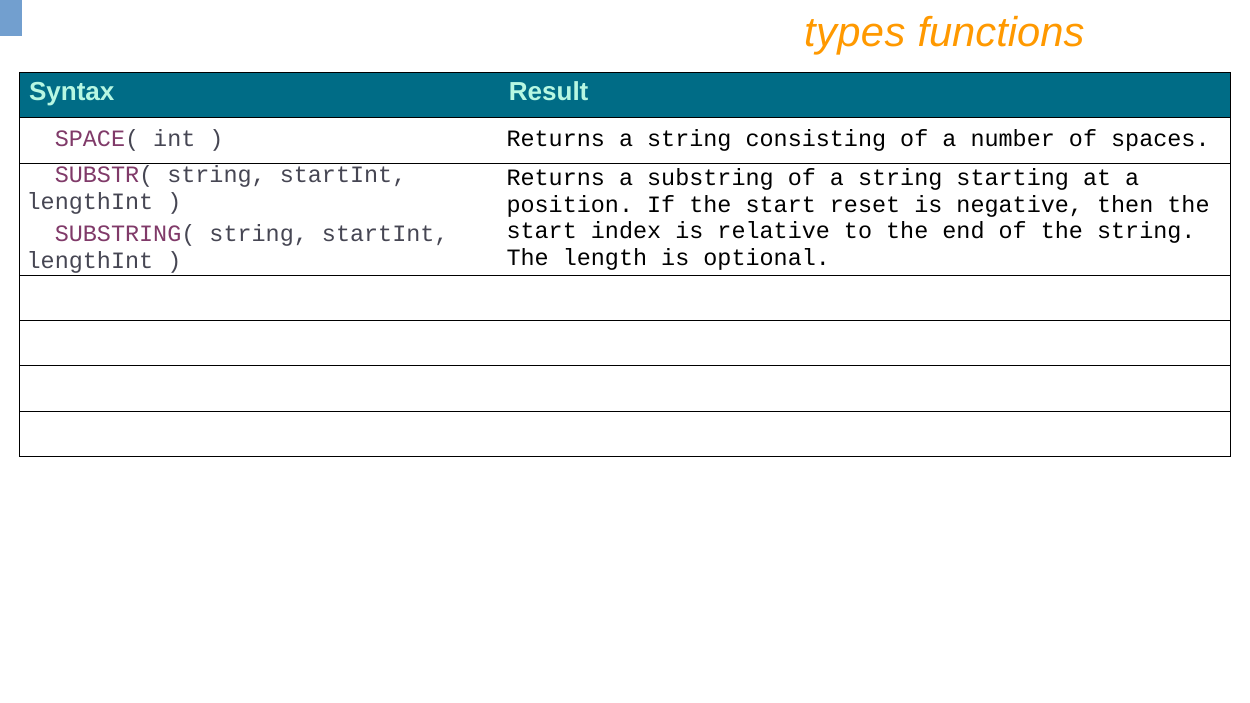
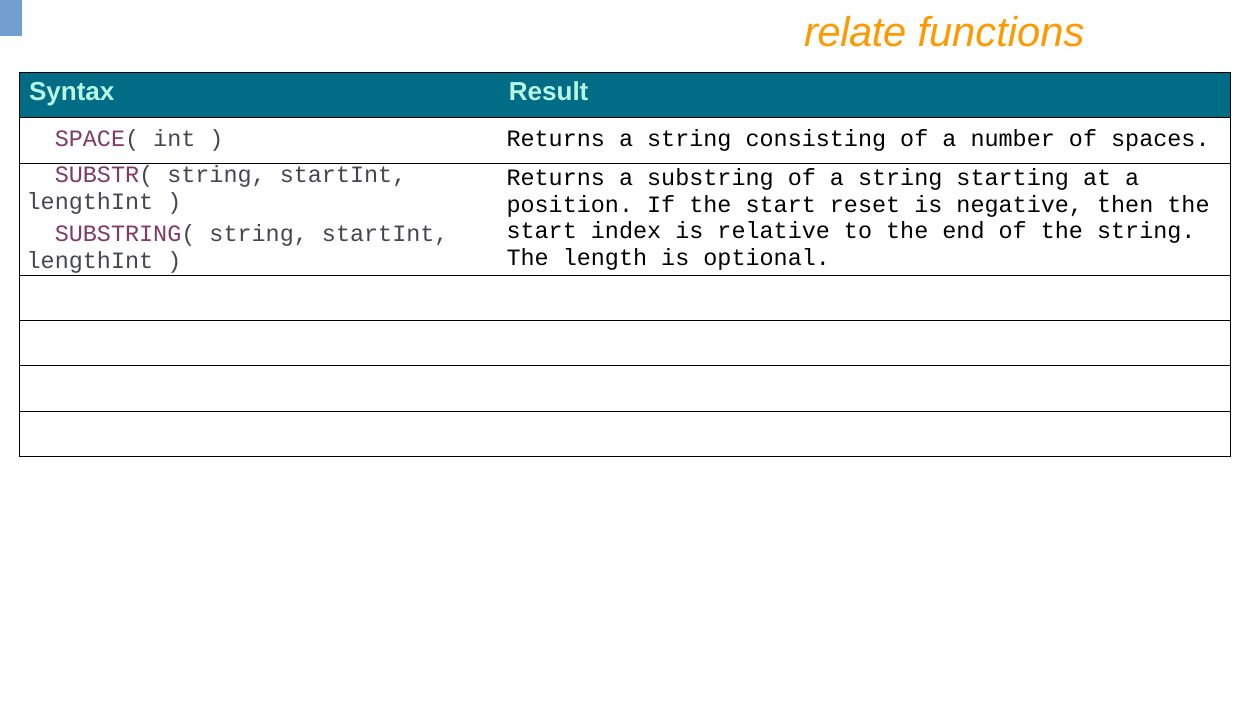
types: types -> relate (855, 33)
